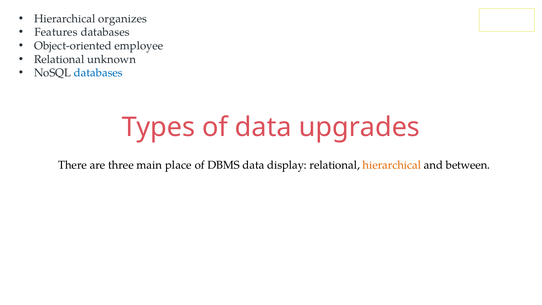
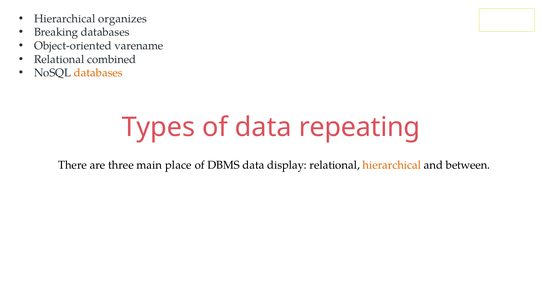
Features: Features -> Breaking (56, 32)
employee: employee -> varename (139, 46)
unknown: unknown -> combined (112, 59)
databases colour: blue -> orange (98, 73)
upgrades: upgrades -> repeating (359, 127)
